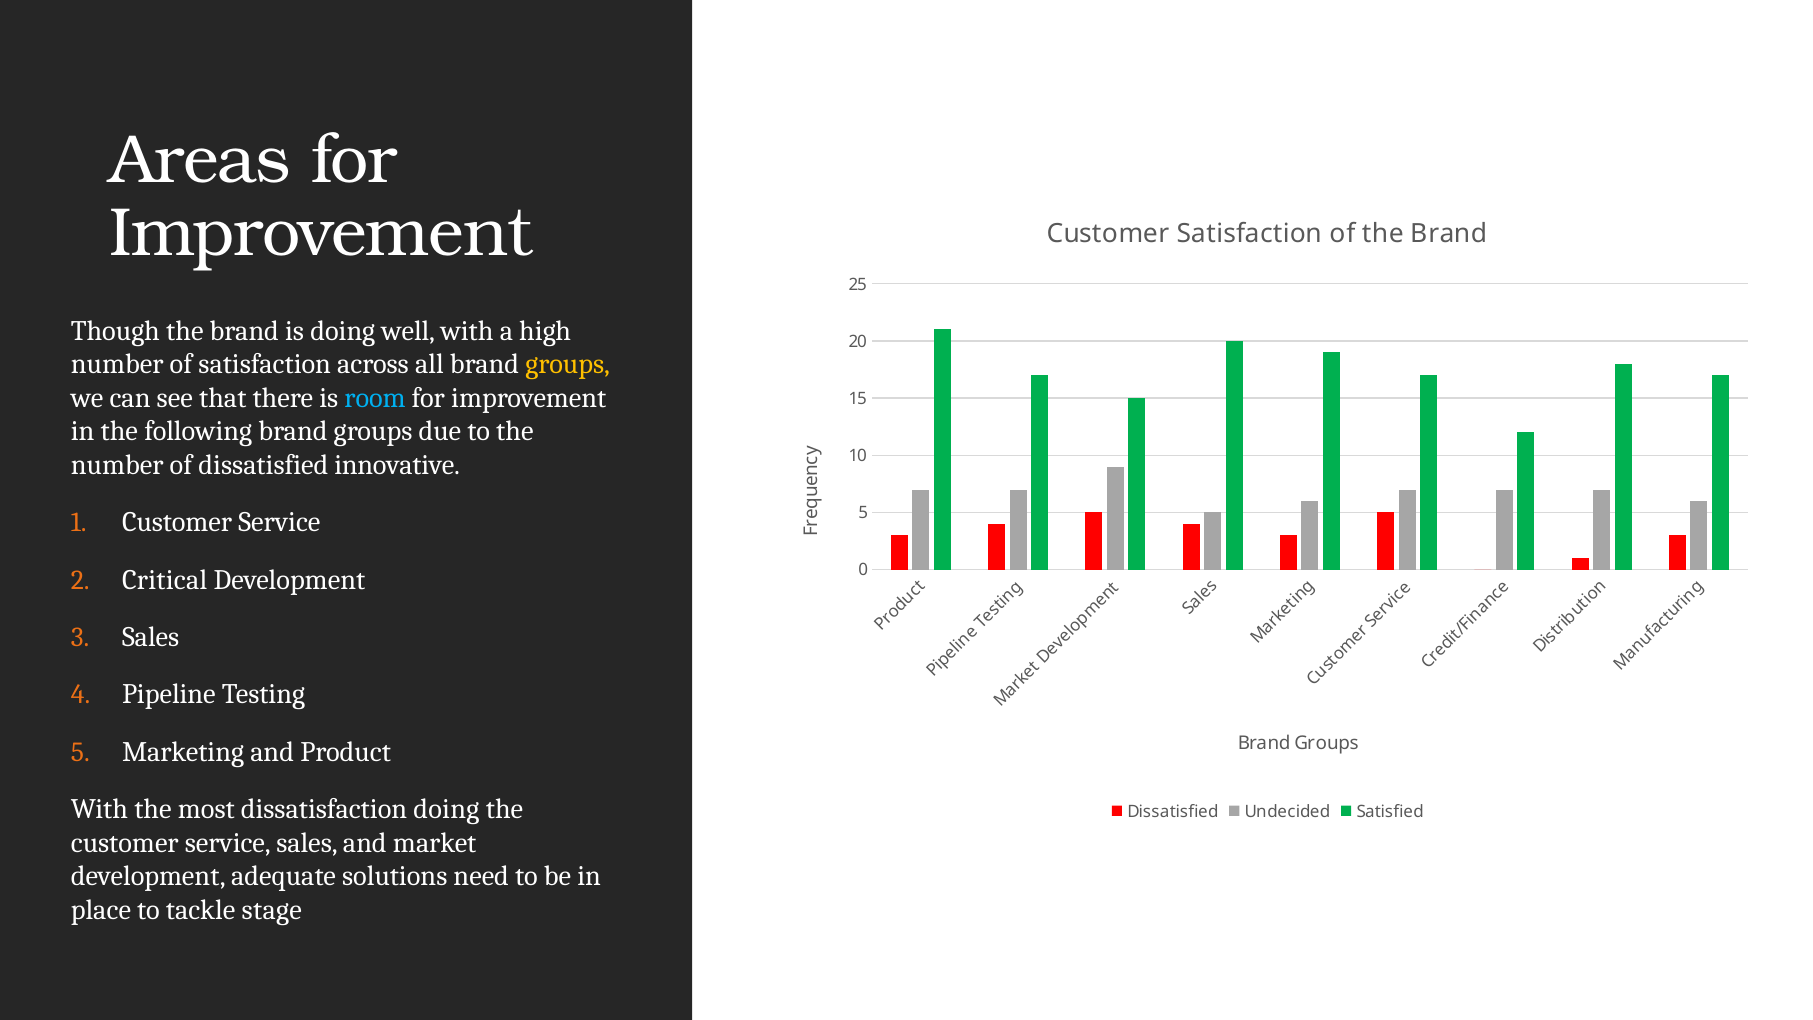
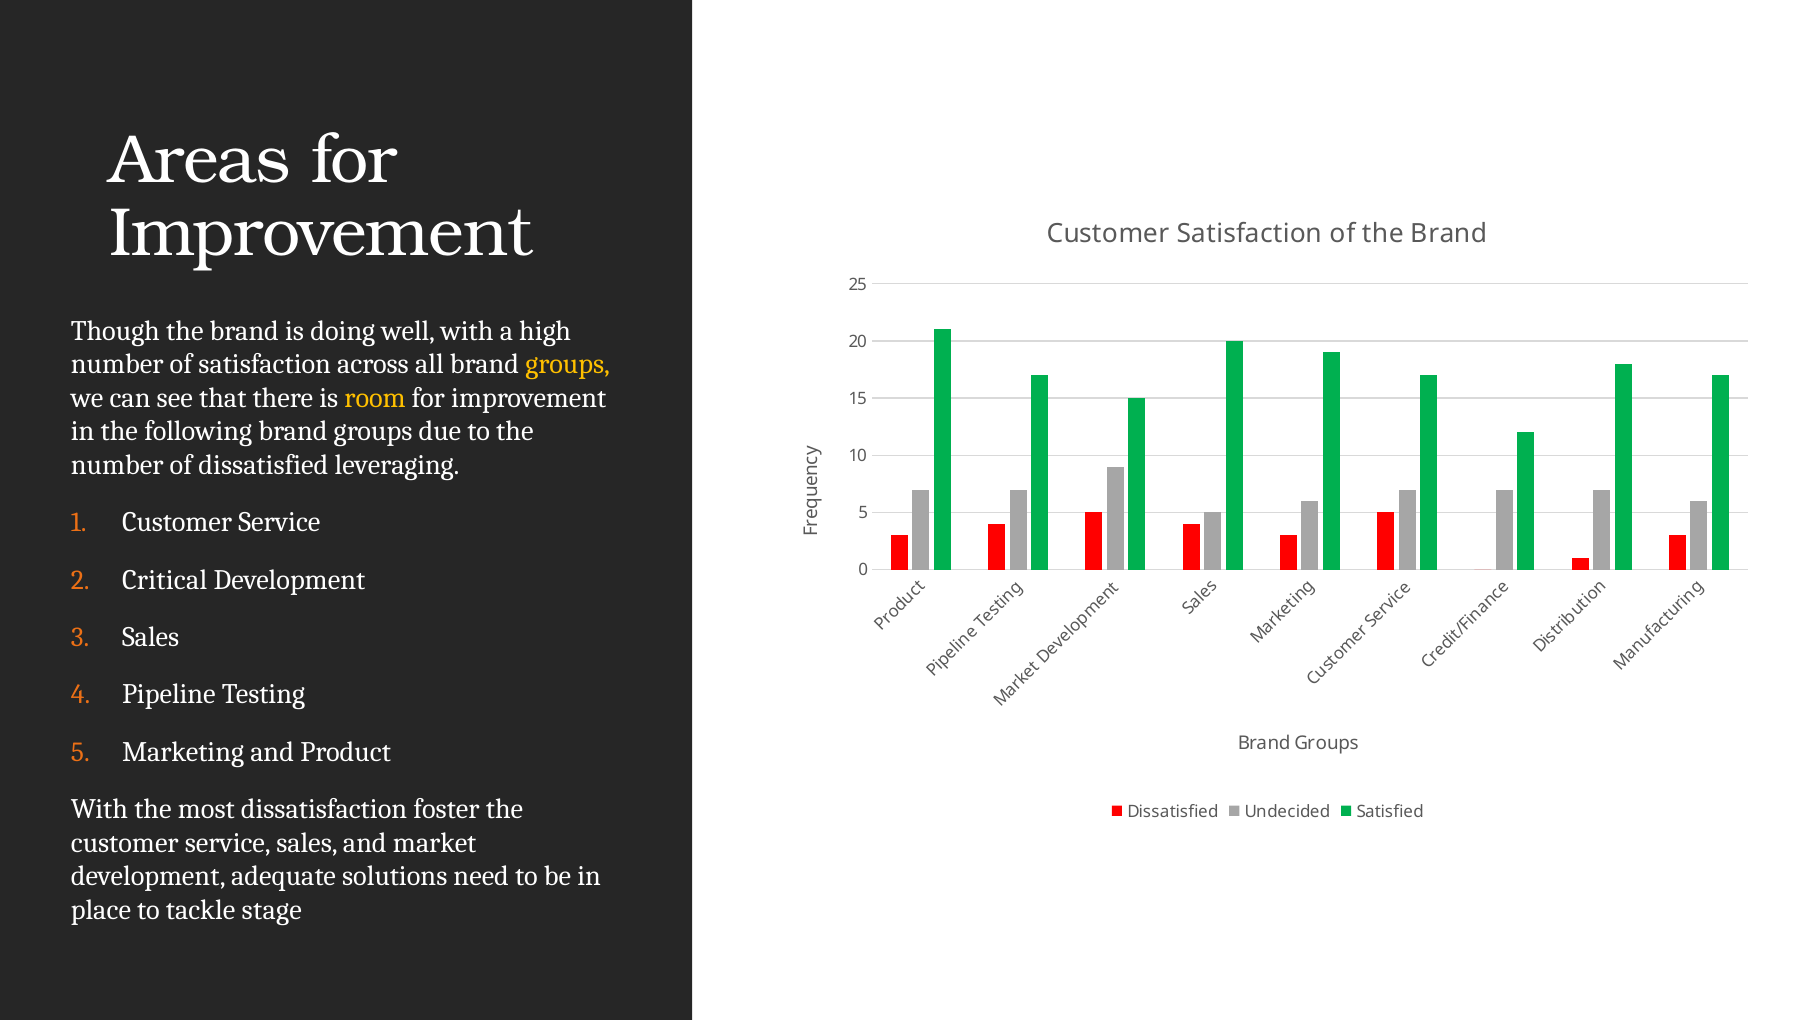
room colour: light blue -> yellow (375, 398)
innovative: innovative -> leveraging (397, 465)
dissatisfaction doing: doing -> foster (447, 809)
